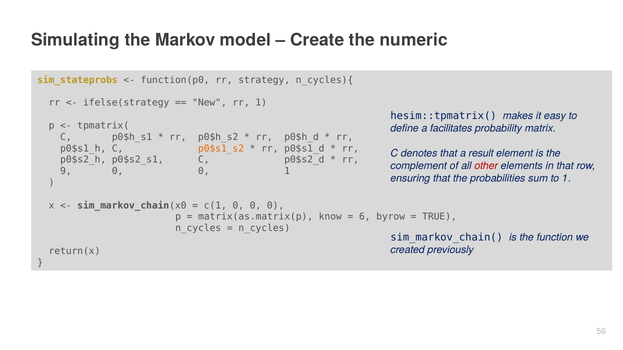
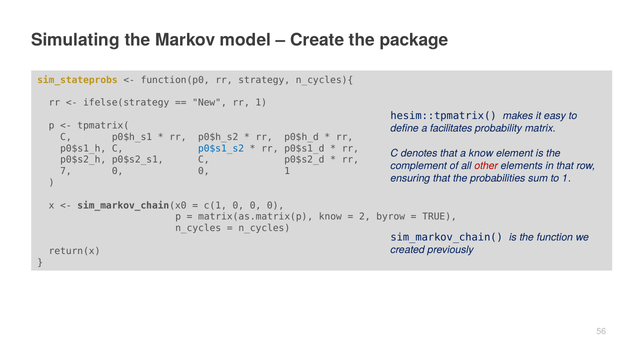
numeric: numeric -> package (414, 40)
p0$s1_s2 colour: orange -> blue (221, 149)
a result: result -> know (481, 154)
9: 9 -> 7 (66, 171)
6: 6 -> 2 (365, 217)
